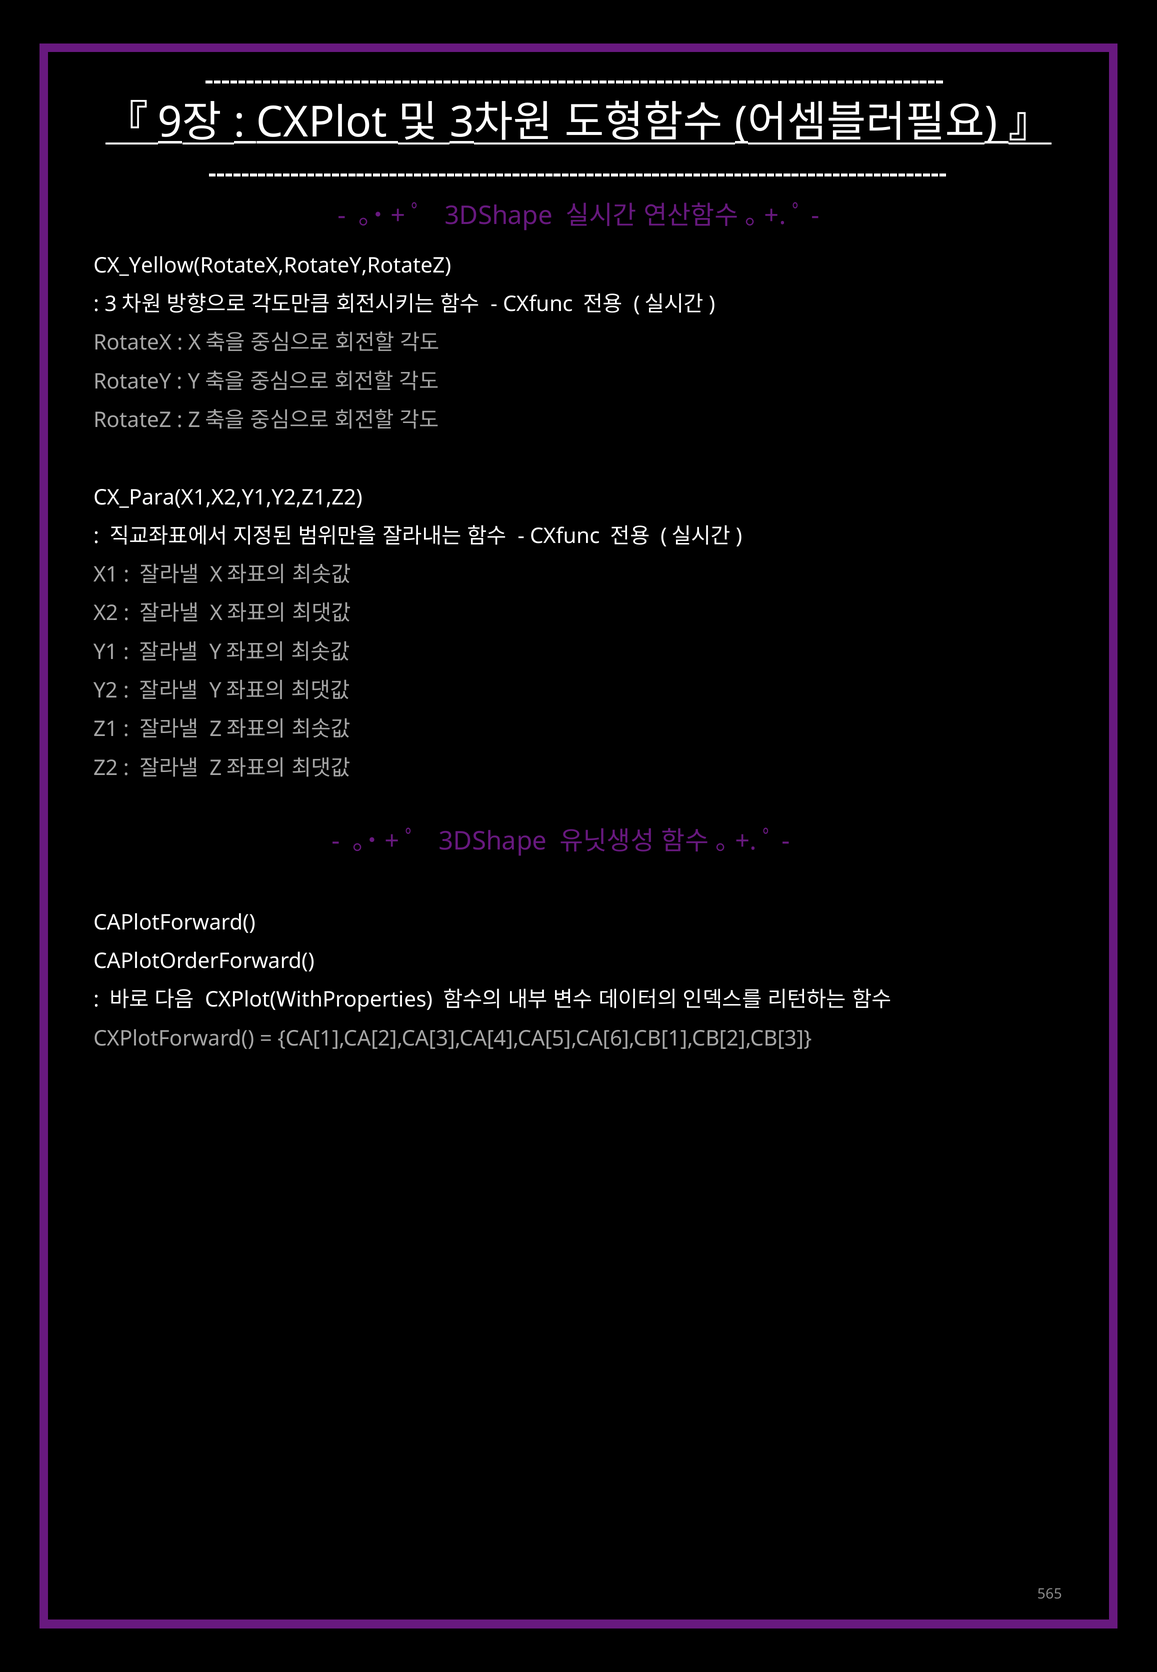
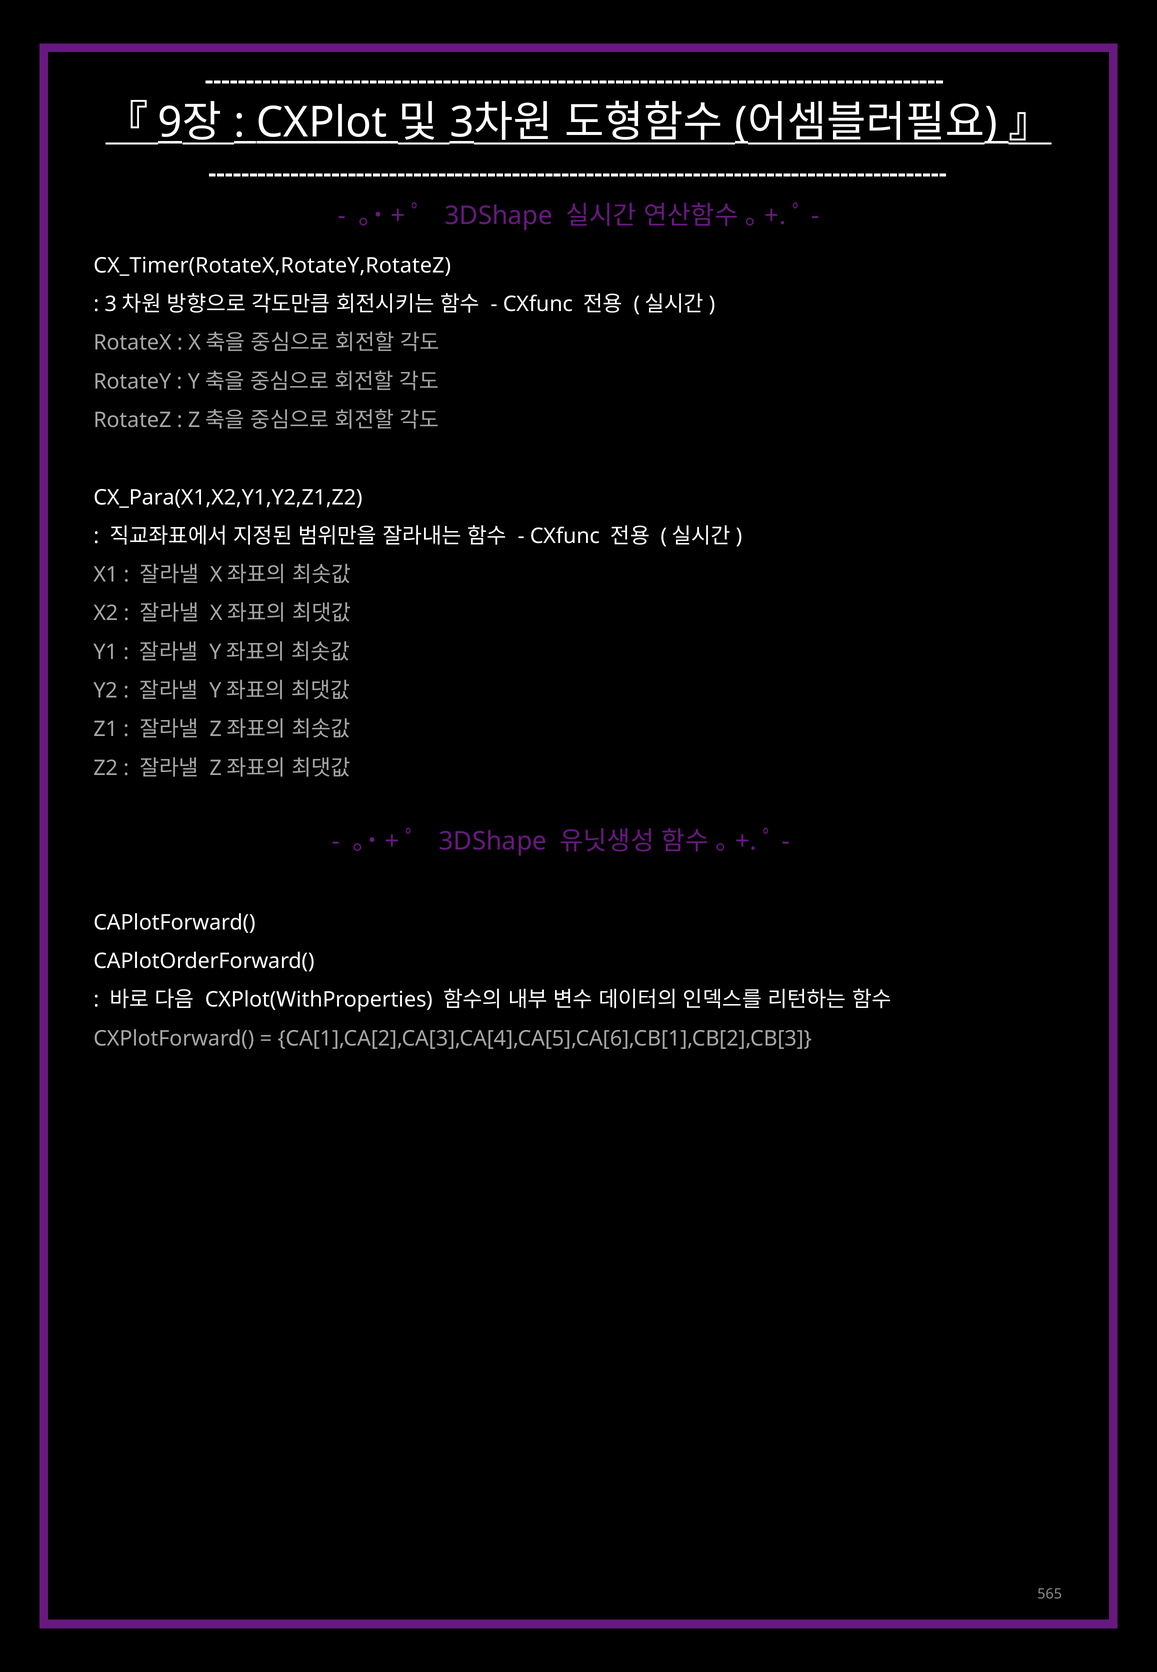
CX_Yellow(RotateX,RotateY,RotateZ: CX_Yellow(RotateX,RotateY,RotateZ -> CX_Timer(RotateX,RotateY,RotateZ (272, 265)
